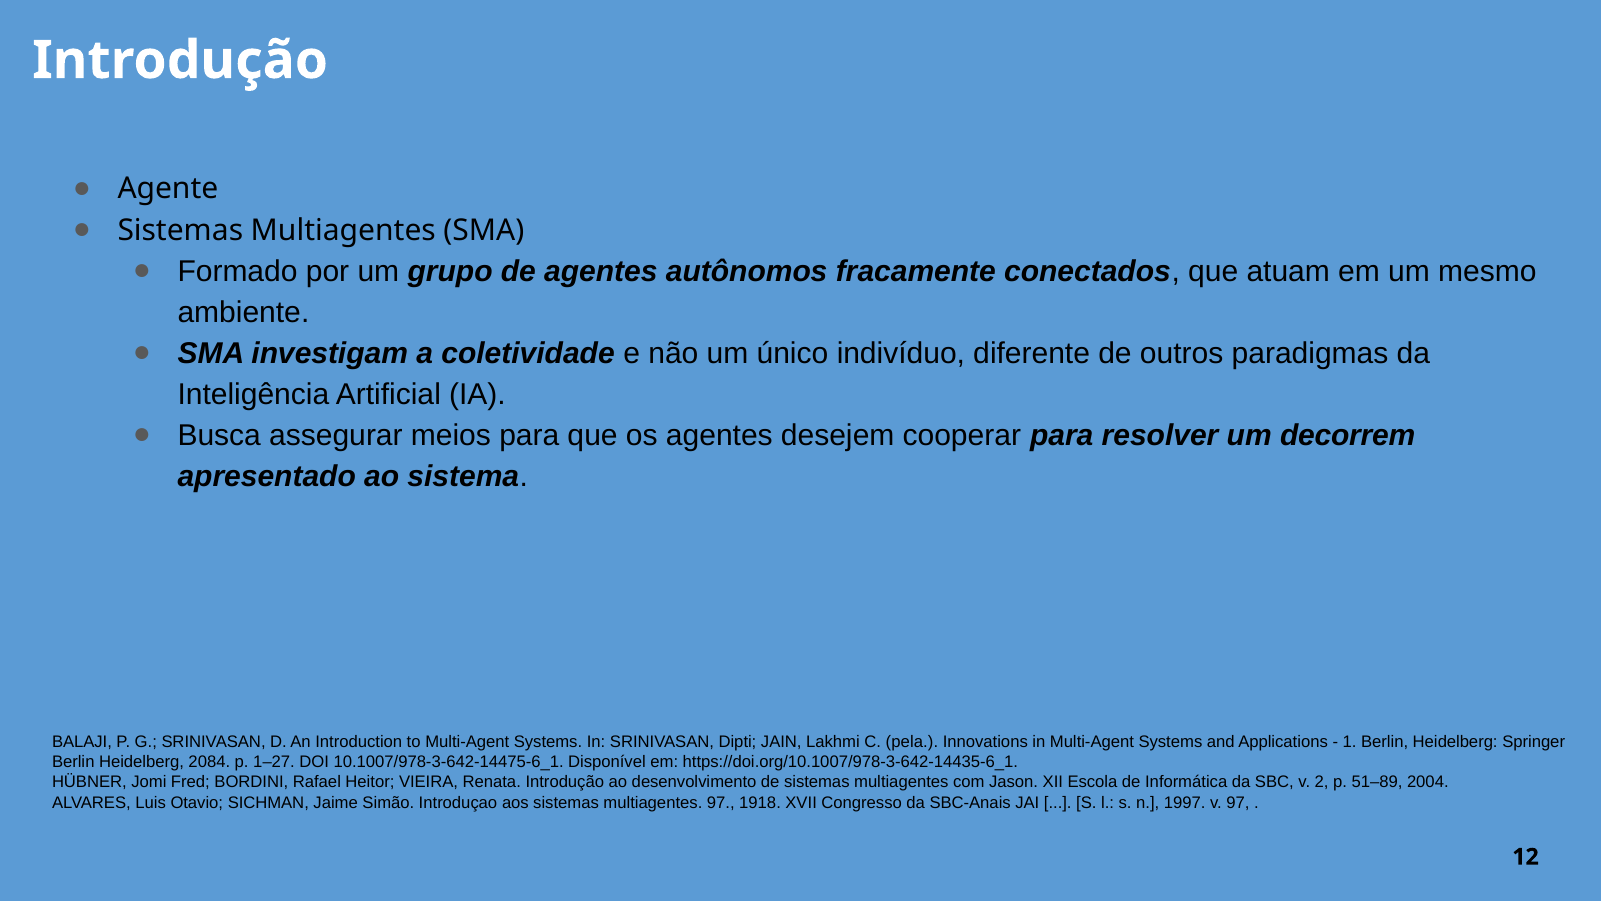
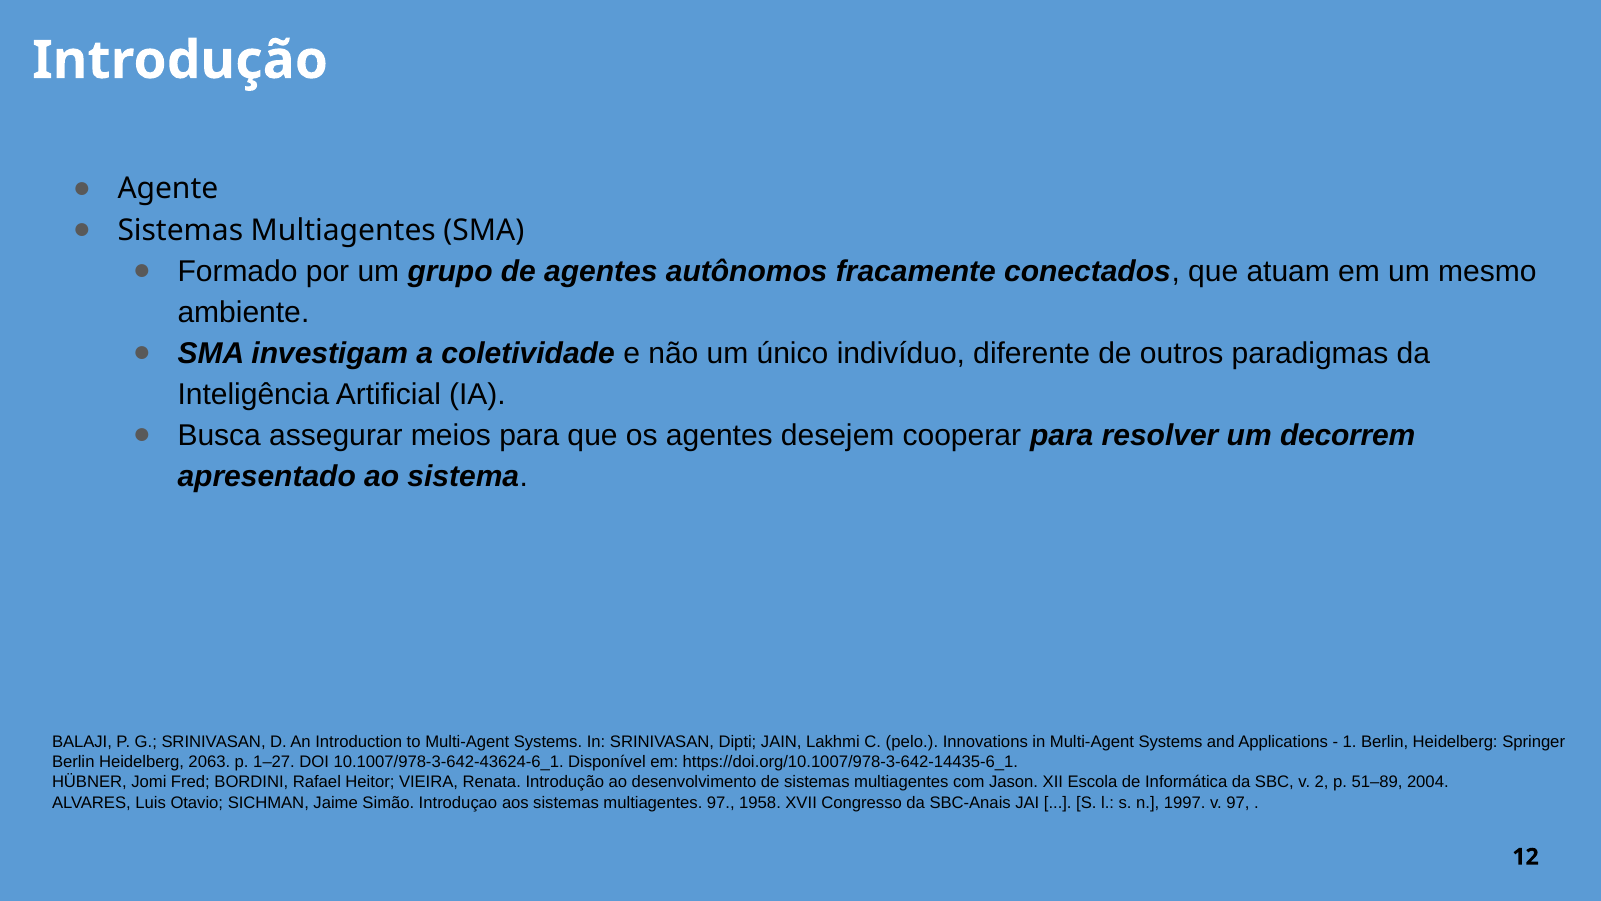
pela: pela -> pelo (912, 742)
2084: 2084 -> 2063 (209, 762)
10.1007/978-3-642-14475-6_1: 10.1007/978-3-642-14475-6_1 -> 10.1007/978-3-642-43624-6_1 (449, 762)
1918: 1918 -> 1958 (760, 802)
